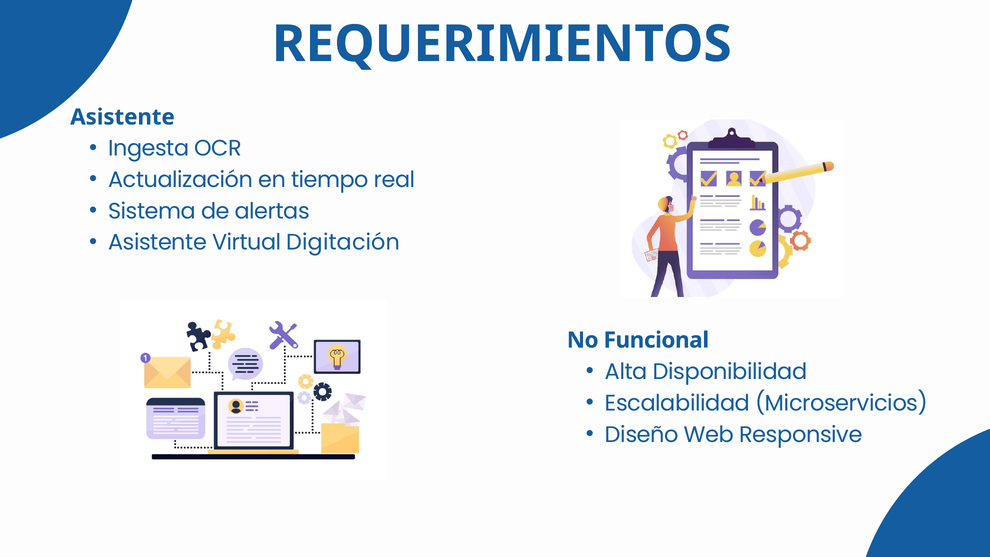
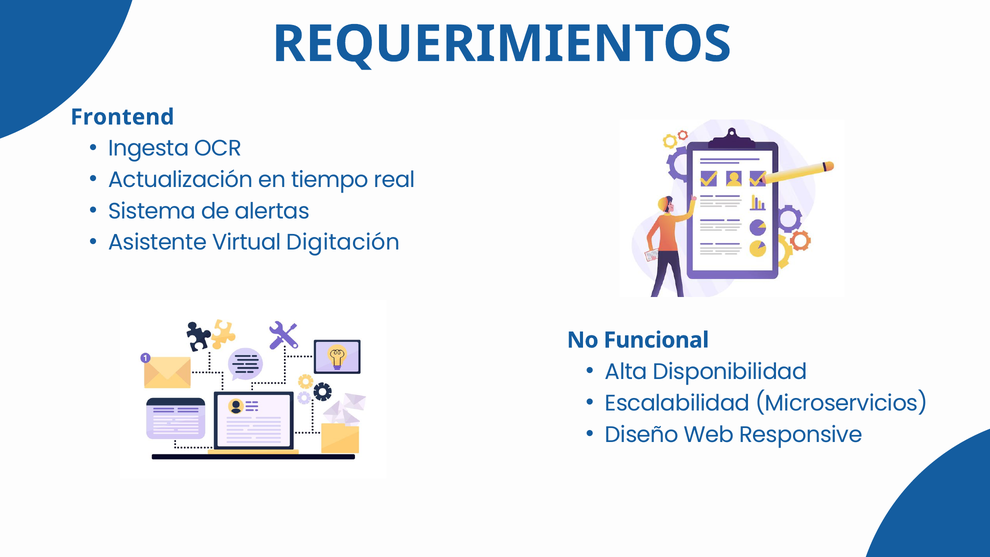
Asistente: Asistente -> Frontend (122, 117)
